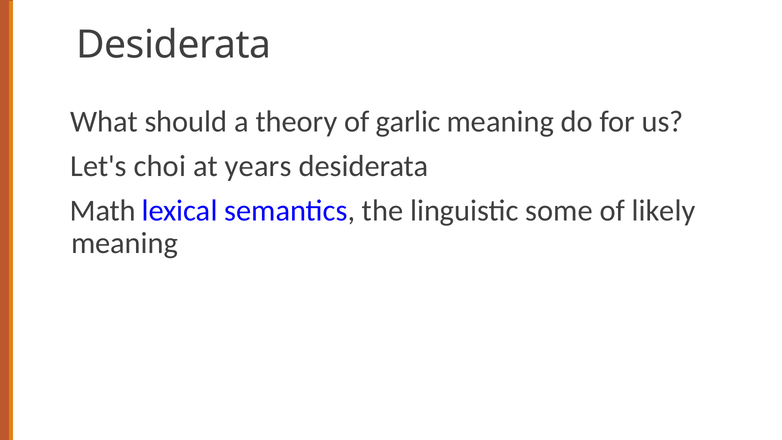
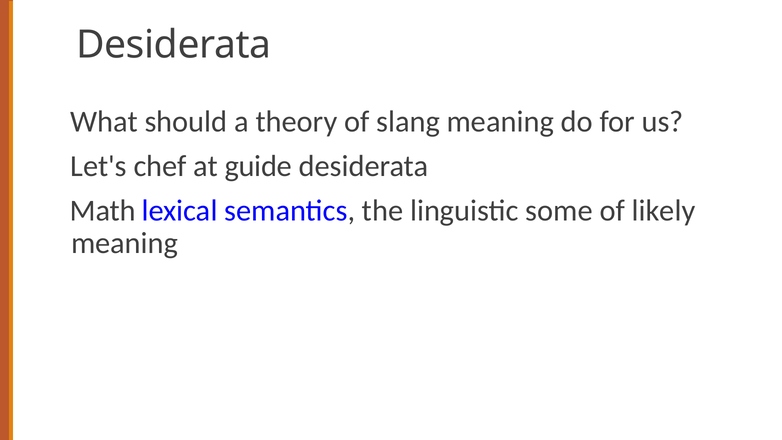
garlic: garlic -> slang (408, 122)
choi: choi -> chef (160, 166)
years: years -> guide (258, 166)
